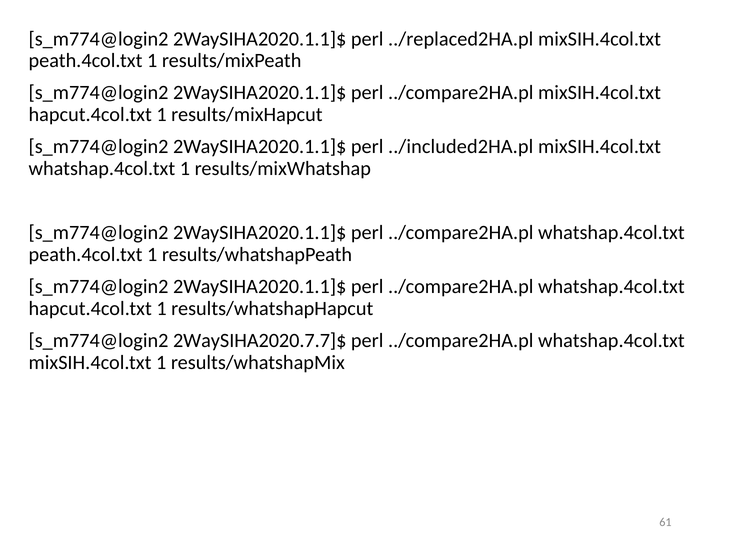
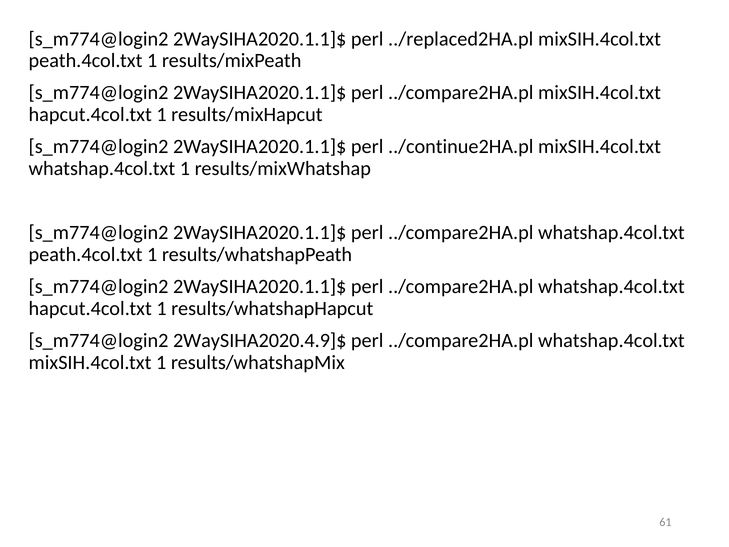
../included2HA.pl: ../included2HA.pl -> ../continue2HA.pl (461, 147)
2WaySIHA2020.7.7]$: 2WaySIHA2020.7.7]$ -> 2WaySIHA2020.4.9]$ (260, 340)
